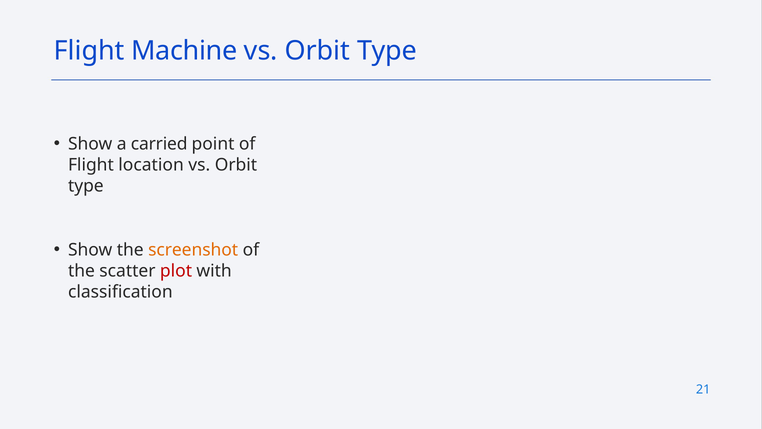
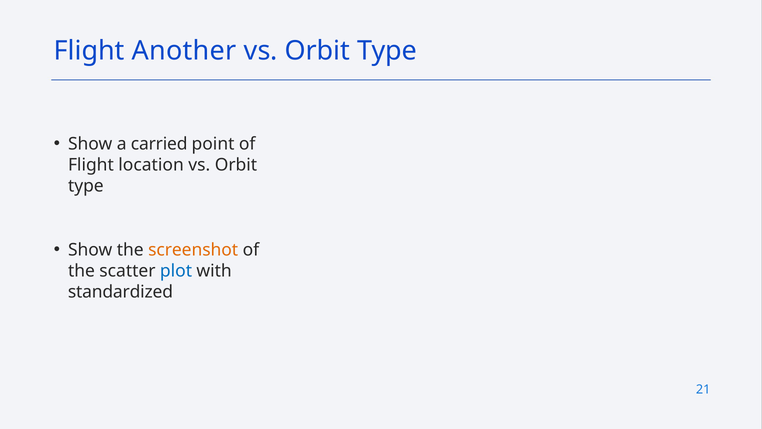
Machine: Machine -> Another (184, 51)
plot colour: red -> blue (176, 271)
classification: classification -> standardized (120, 292)
